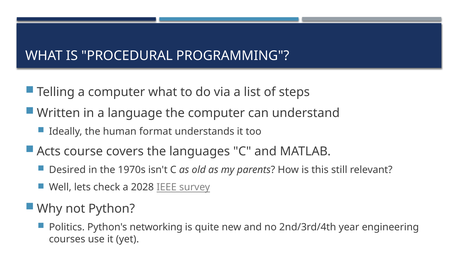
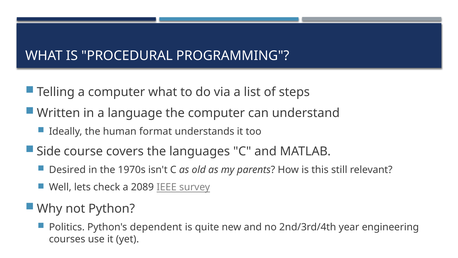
Acts: Acts -> Side (49, 151)
2028: 2028 -> 2089 (142, 187)
networking: networking -> dependent (156, 227)
